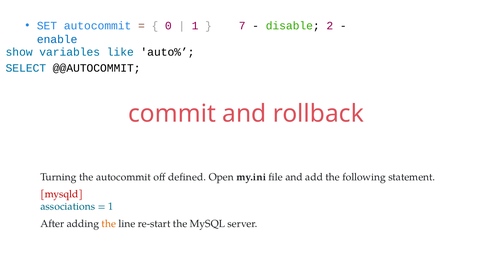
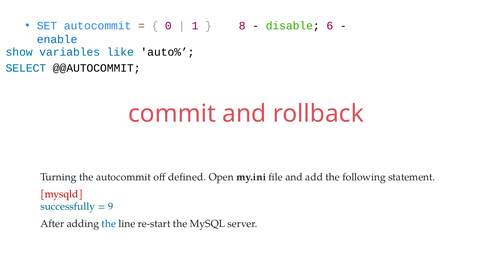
7: 7 -> 8 (242, 26)
2: 2 -> 6 (330, 26)
associations: associations -> successfully (68, 206)
1: 1 -> 9 (111, 206)
the colour: orange -> blue (109, 224)
